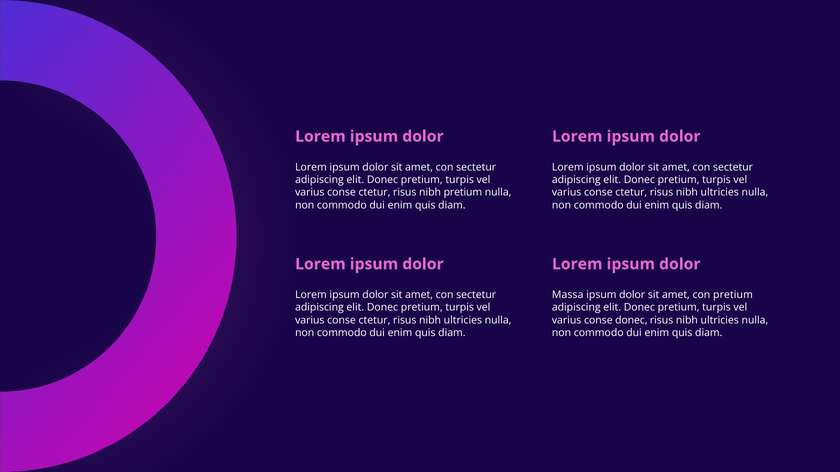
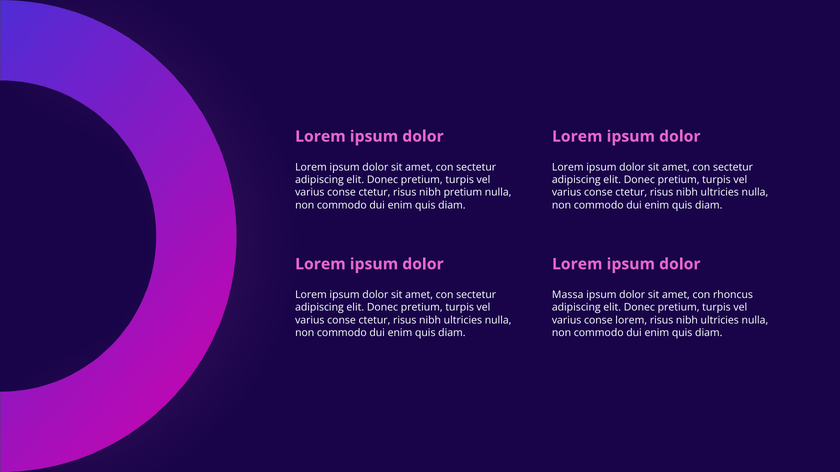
con pretium: pretium -> rhoncus (733, 295)
conse donec: donec -> lorem (631, 320)
